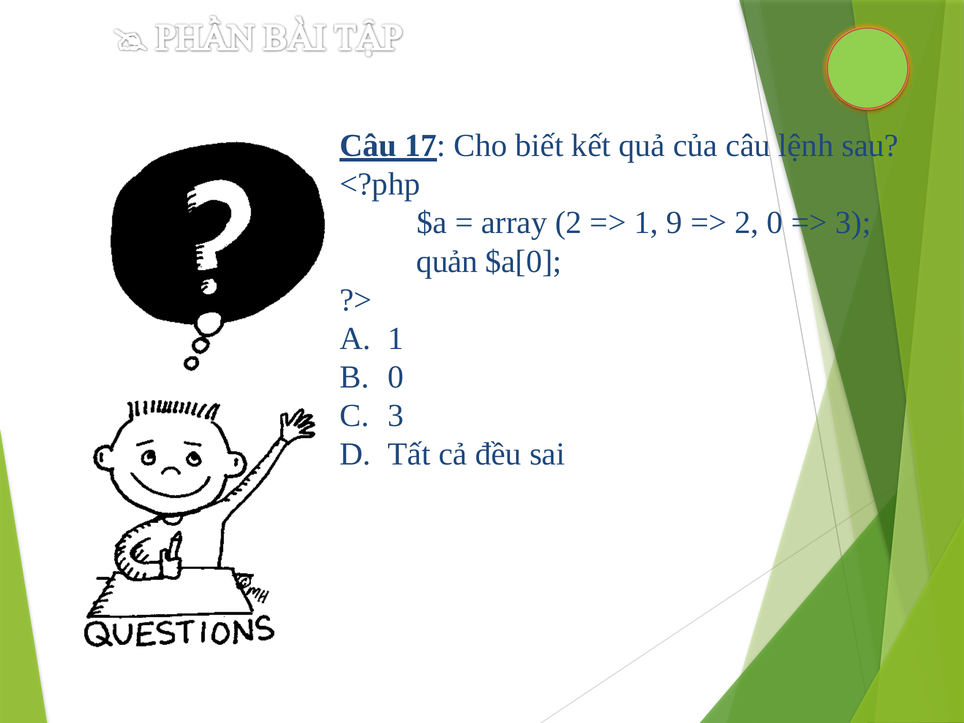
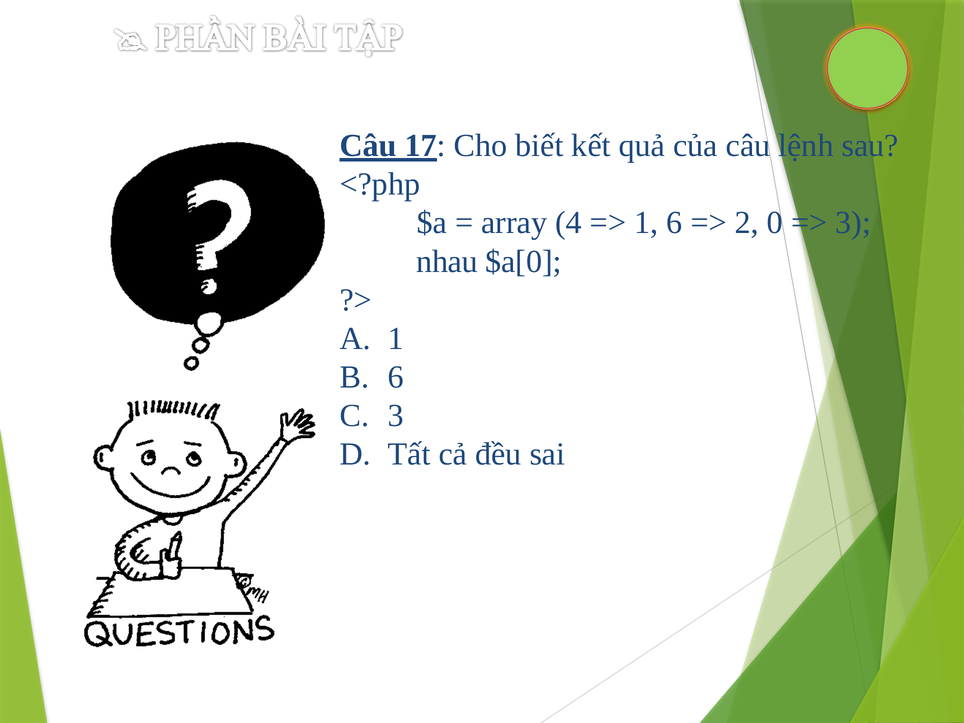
array 2: 2 -> 4 (569, 223)
1 9: 9 -> 6 (674, 223)
quản: quản -> nhau (447, 261)
0: 0 -> 6 (396, 377)
